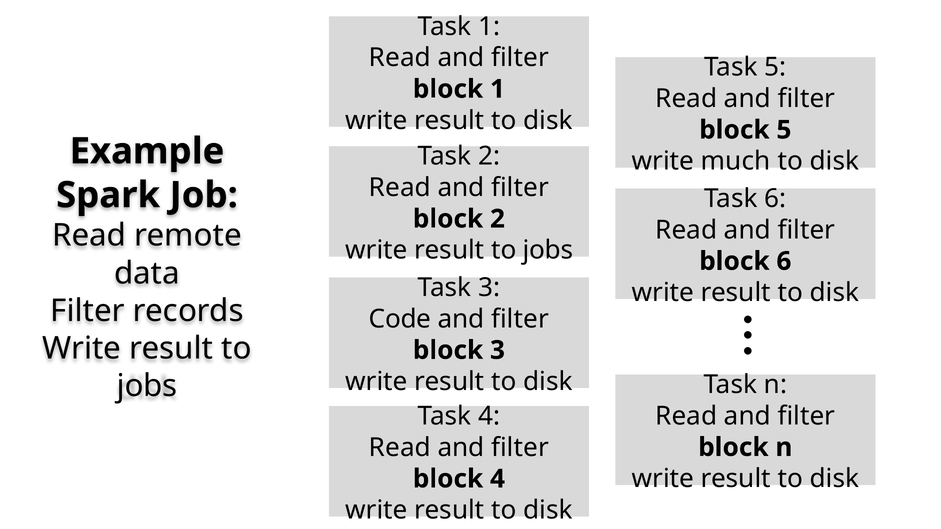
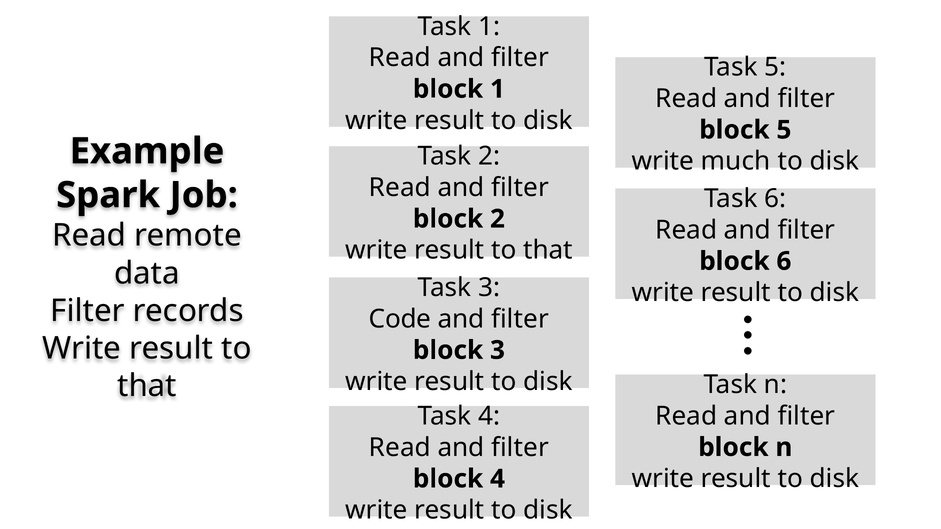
jobs: jobs -> that (548, 250)
jobs: jobs -> that (147, 386)
